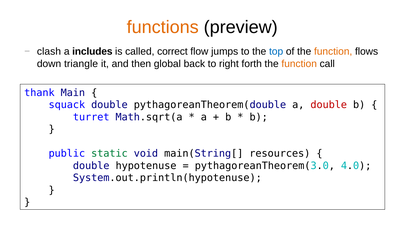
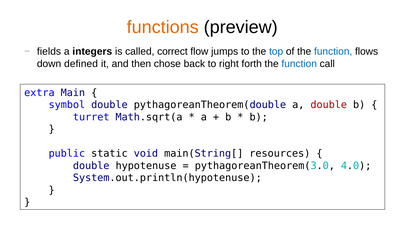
clash: clash -> fields (49, 51)
includes: includes -> integers (92, 51)
function colour: orange -> blue (333, 51)
triangle: triangle -> defined (81, 64)
global: global -> chose (167, 64)
function colour: orange -> blue (299, 64)
thank: thank -> extra (39, 93)
squack: squack -> symbol (67, 105)
static colour: green -> black (109, 153)
